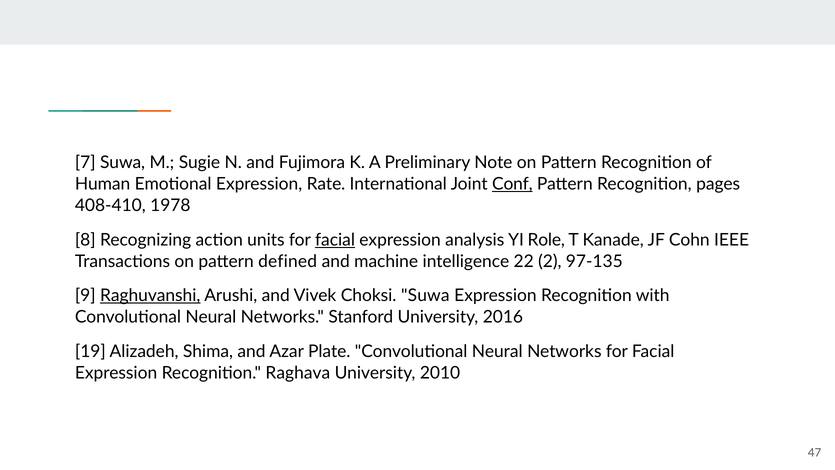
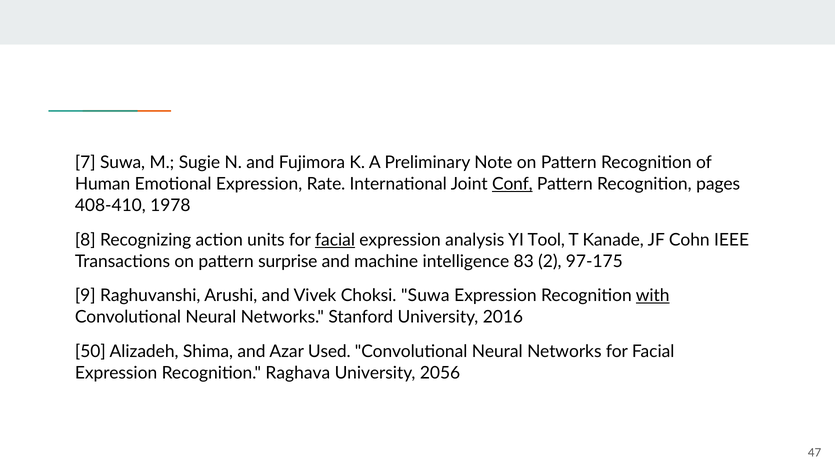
Role: Role -> Tool (546, 240)
defined: defined -> surprise (288, 261)
22: 22 -> 83 (524, 261)
97-135: 97-135 -> 97-175 (594, 261)
Raghuvanshi underline: present -> none (150, 295)
with underline: none -> present (653, 295)
19: 19 -> 50 (90, 351)
Plate: Plate -> Used (329, 351)
2010: 2010 -> 2056 (440, 373)
